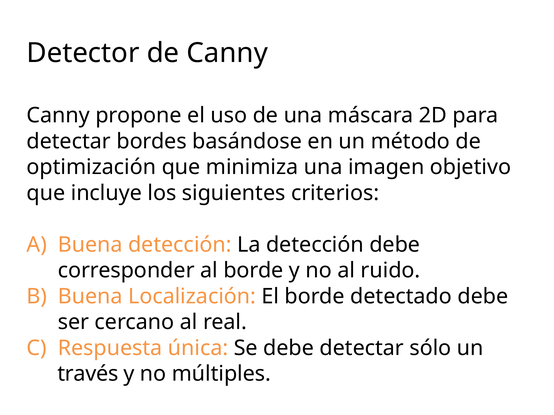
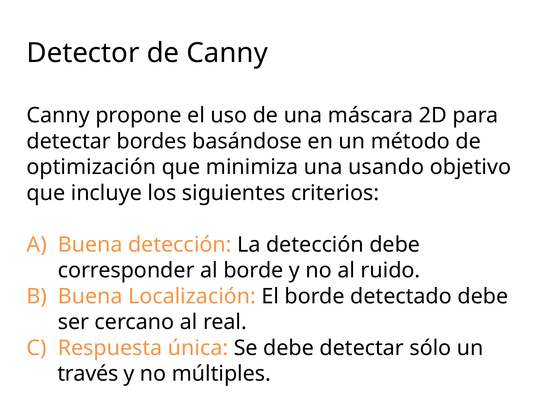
imagen: imagen -> usando (386, 167)
